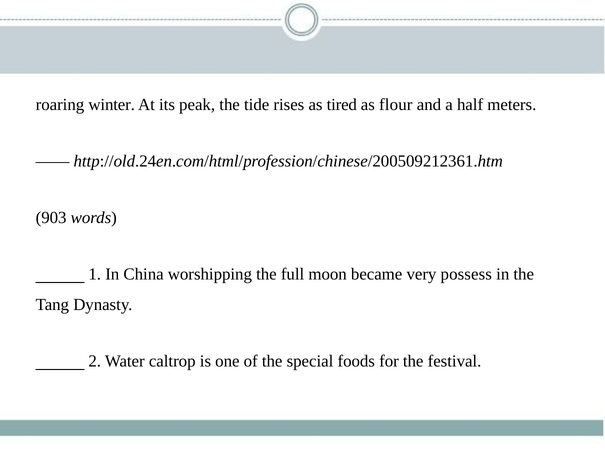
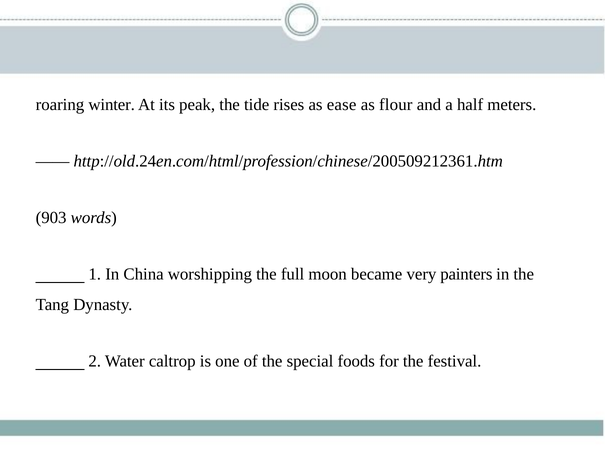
tired: tired -> ease (342, 105)
possess: possess -> painters (466, 275)
